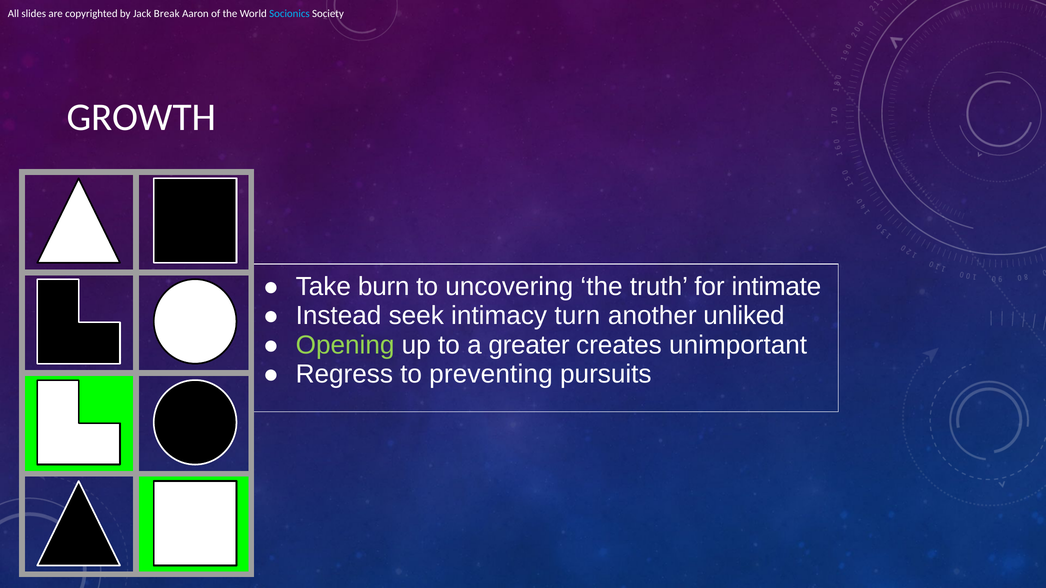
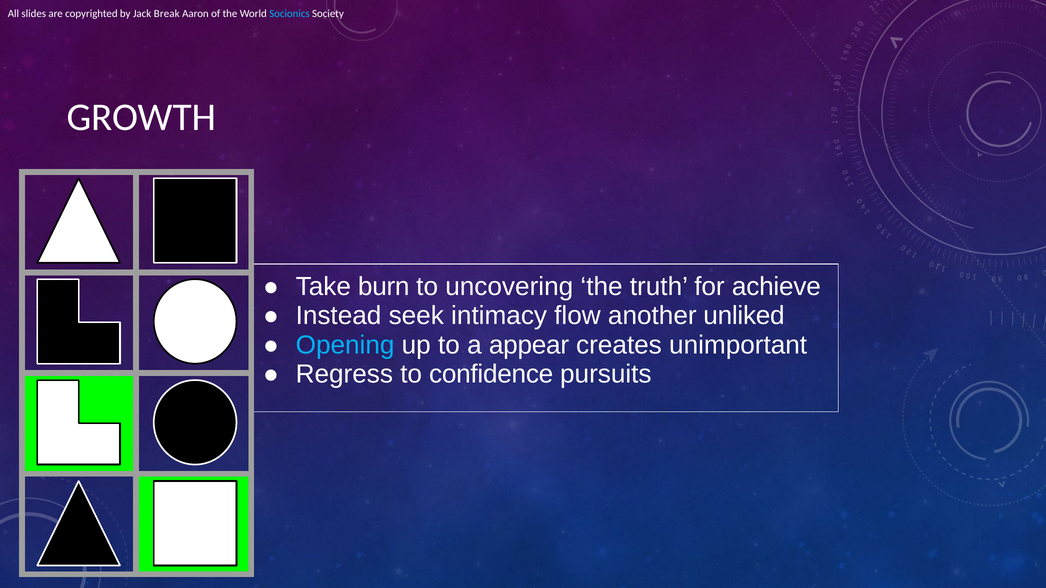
intimate: intimate -> achieve (776, 287)
turn: turn -> flow (577, 316)
Opening colour: light green -> light blue (345, 345)
greater: greater -> appear (529, 345)
preventing: preventing -> confidence (491, 374)
